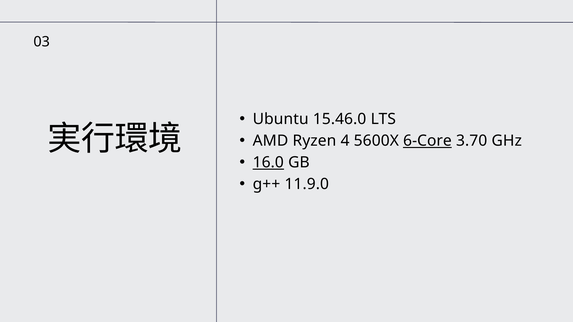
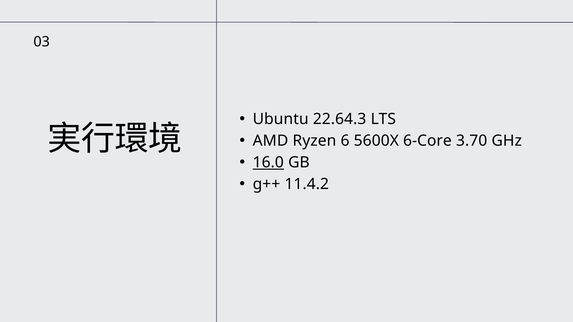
15.46.0: 15.46.0 -> 22.64.3 (340, 119)
4: 4 -> 6 (345, 141)
6-Core underline: present -> none (427, 141)
11.9.0: 11.9.0 -> 11.4.2 (307, 184)
